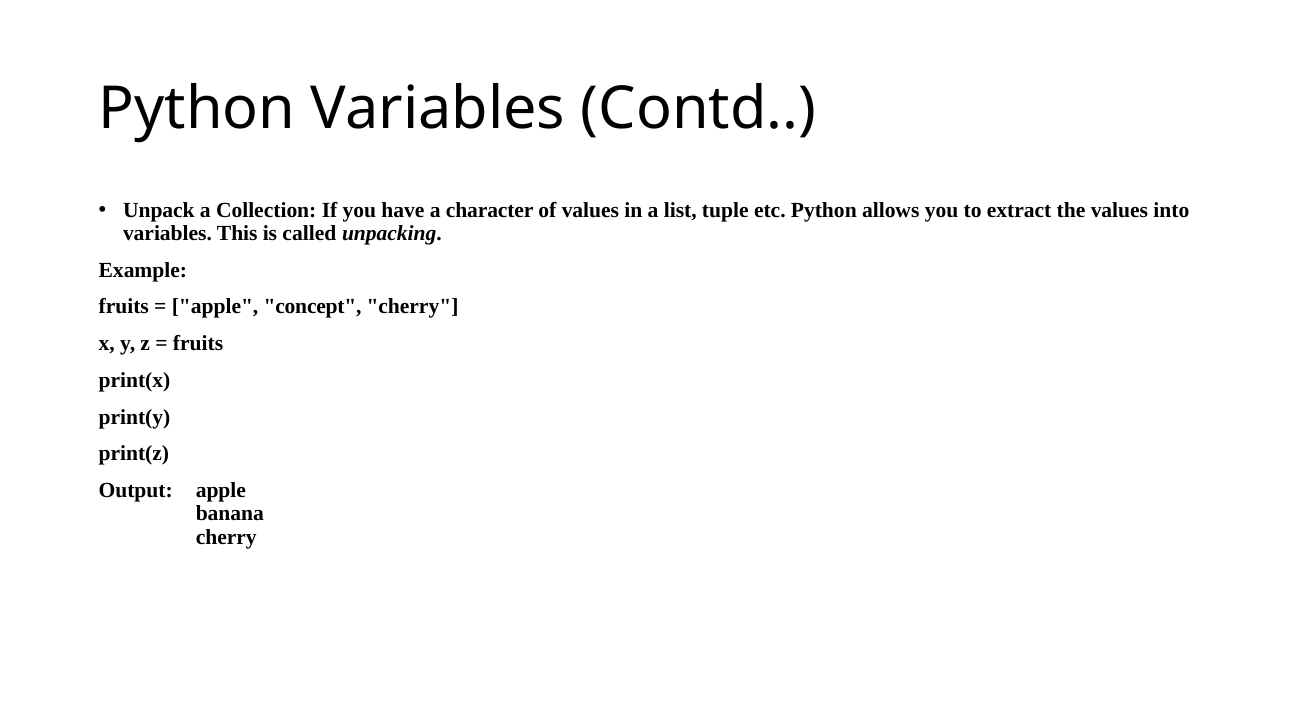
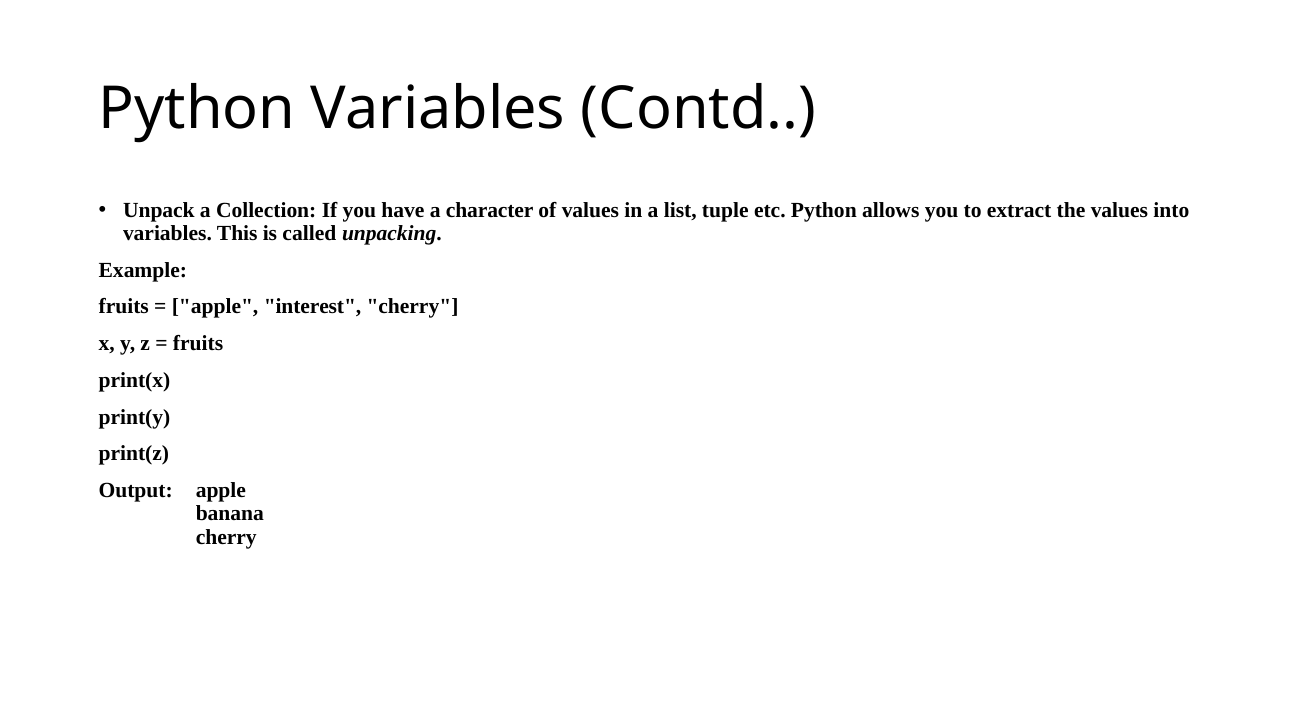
concept: concept -> interest (313, 307)
